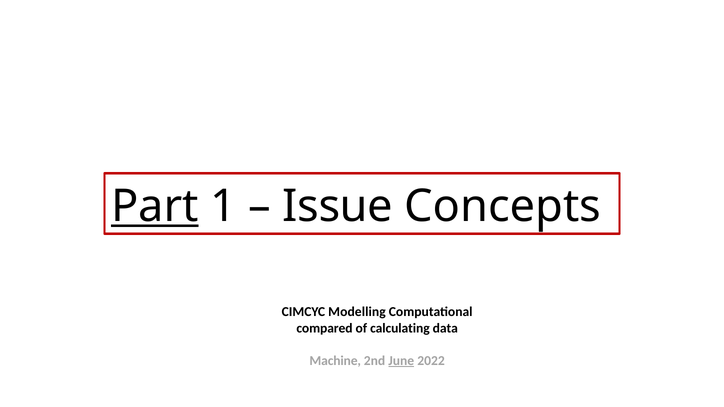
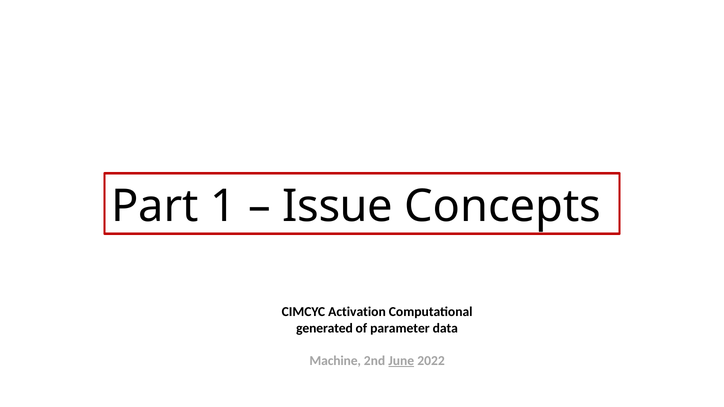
Part underline: present -> none (155, 206)
Modelling: Modelling -> Activation (357, 312)
compared: compared -> generated (324, 328)
calculating: calculating -> parameter (400, 328)
